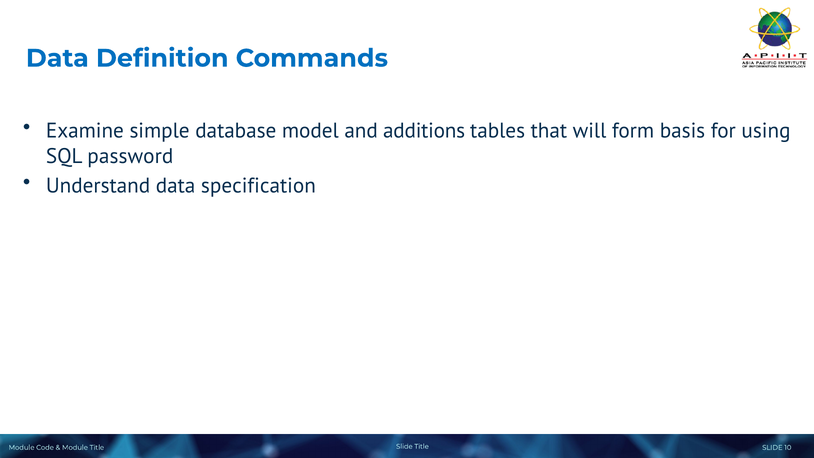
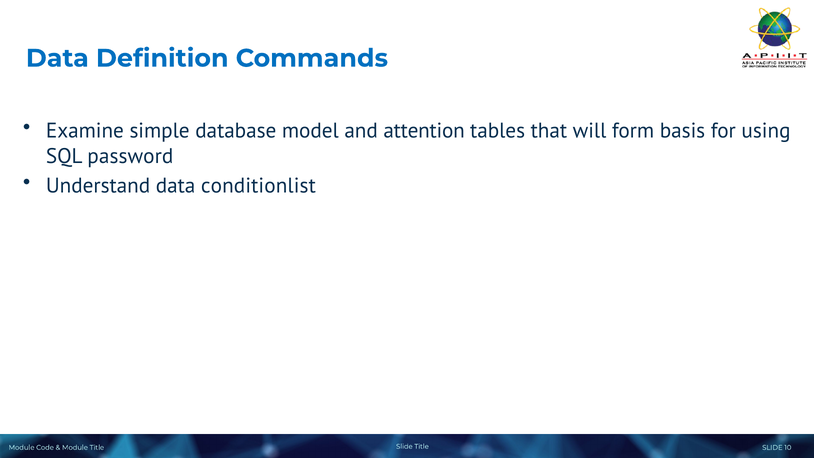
additions: additions -> attention (424, 131)
specification: specification -> conditionlist (258, 186)
